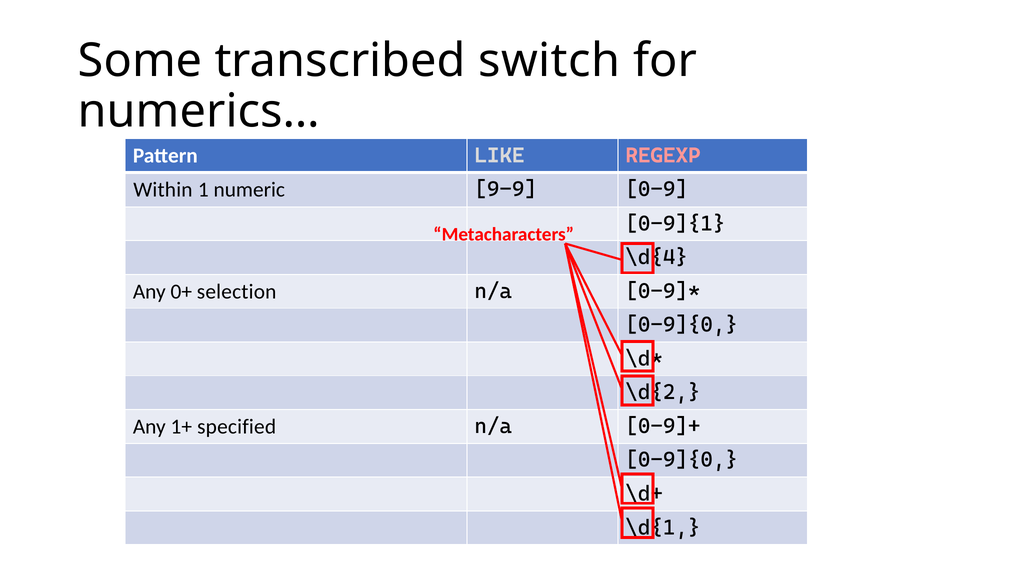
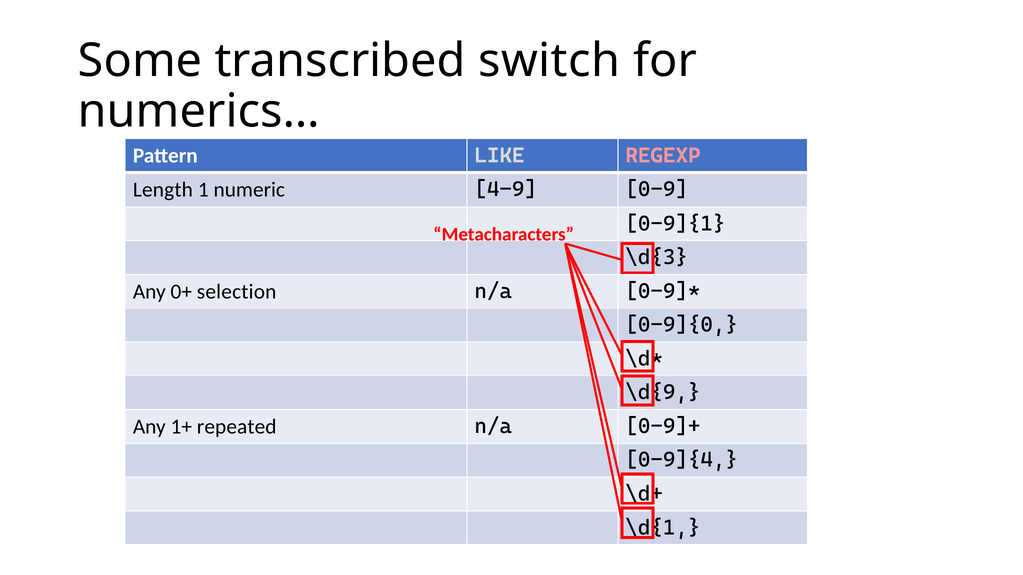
Within: Within -> Length (163, 190)
9-9: 9-9 -> 4-9 (506, 189)
\d{4: \d{4 -> \d{3 (657, 257)
\d{2: \d{2 -> \d{9 (663, 393)
specified: specified -> repeated (237, 427)
0-9]{0: 0-9]{0 -> 0-9]{4 (682, 460)
